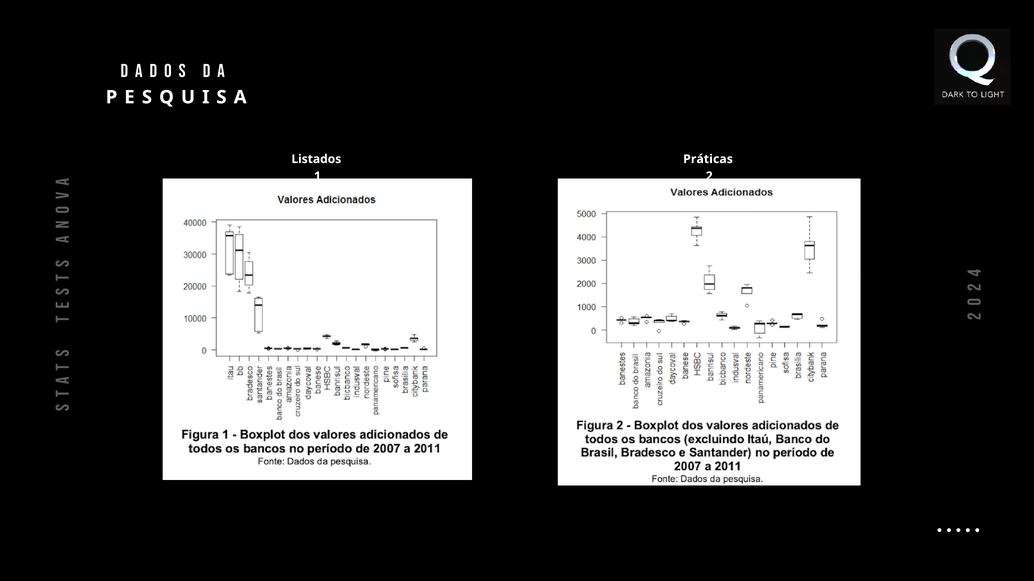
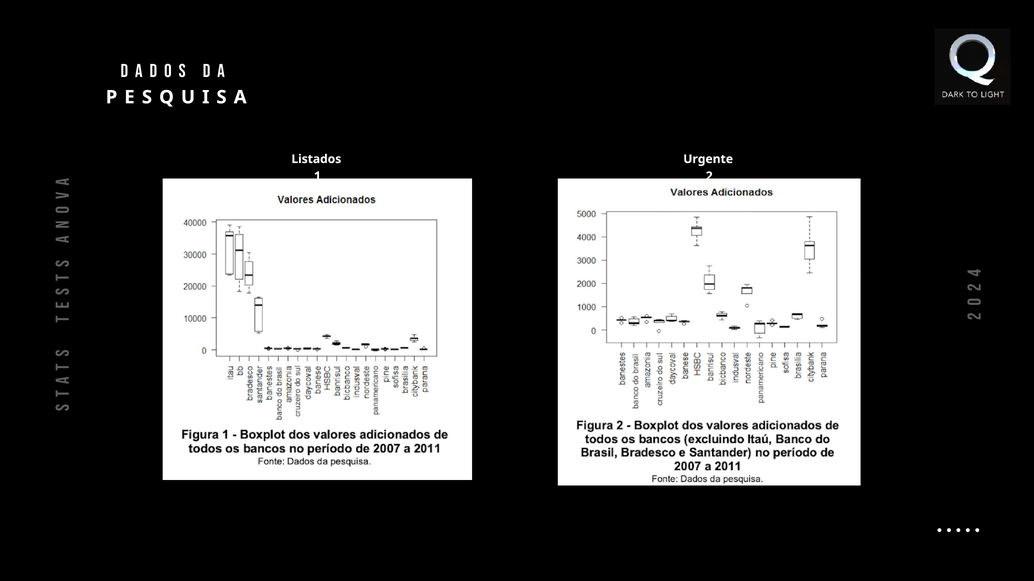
Práticas: Práticas -> Urgente (708, 159)
